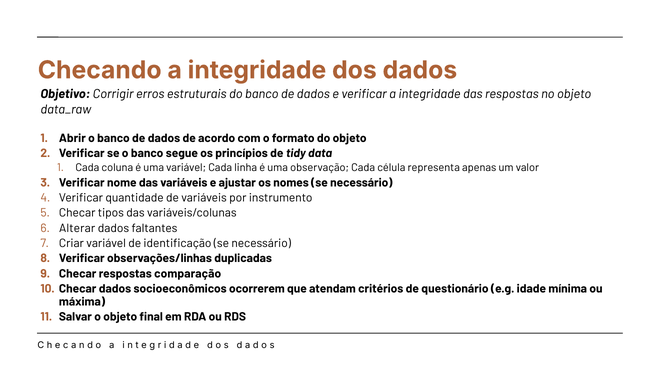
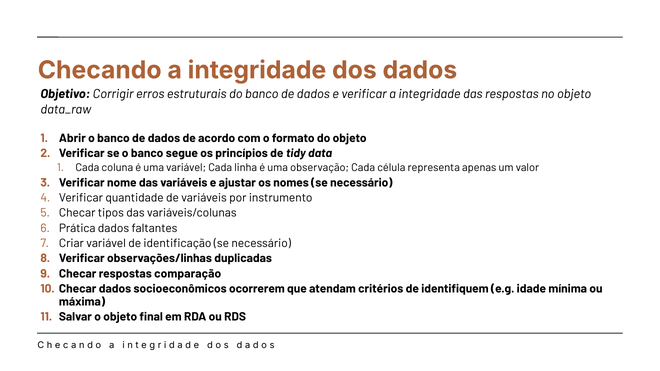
Alterar: Alterar -> Prática (77, 228)
questionário: questionário -> identifiquem (455, 289)
